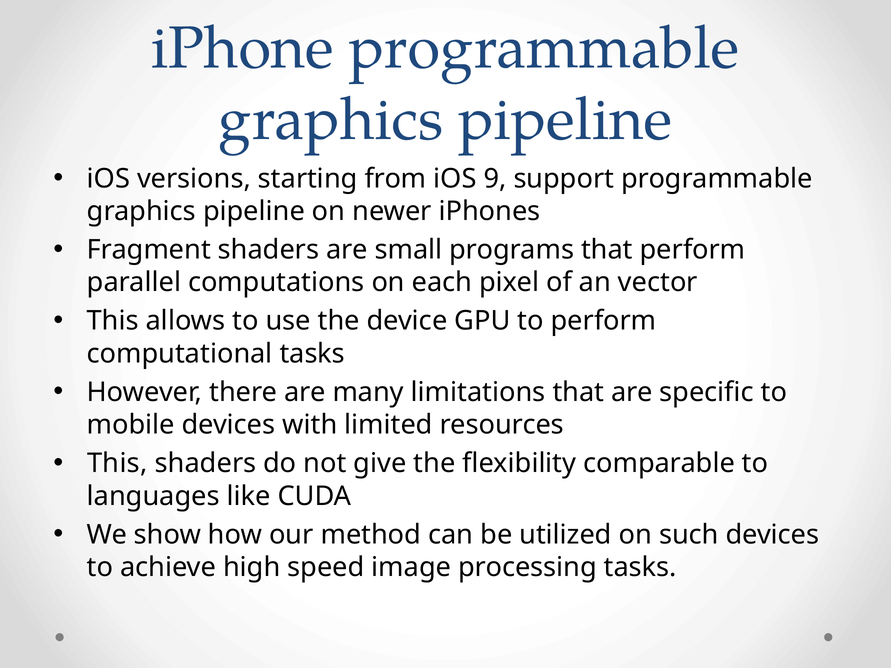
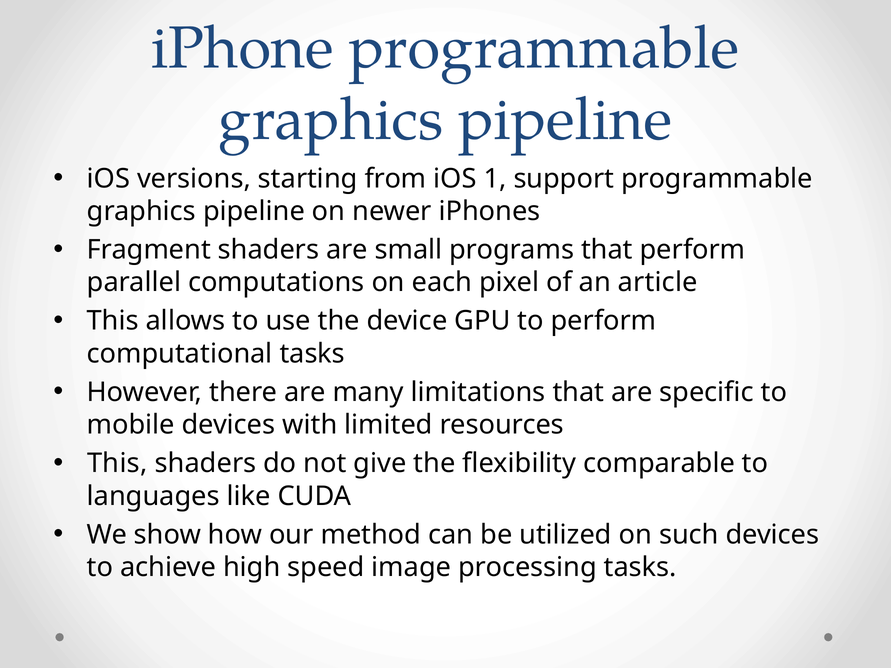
9: 9 -> 1 (495, 179)
vector: vector -> article (658, 283)
